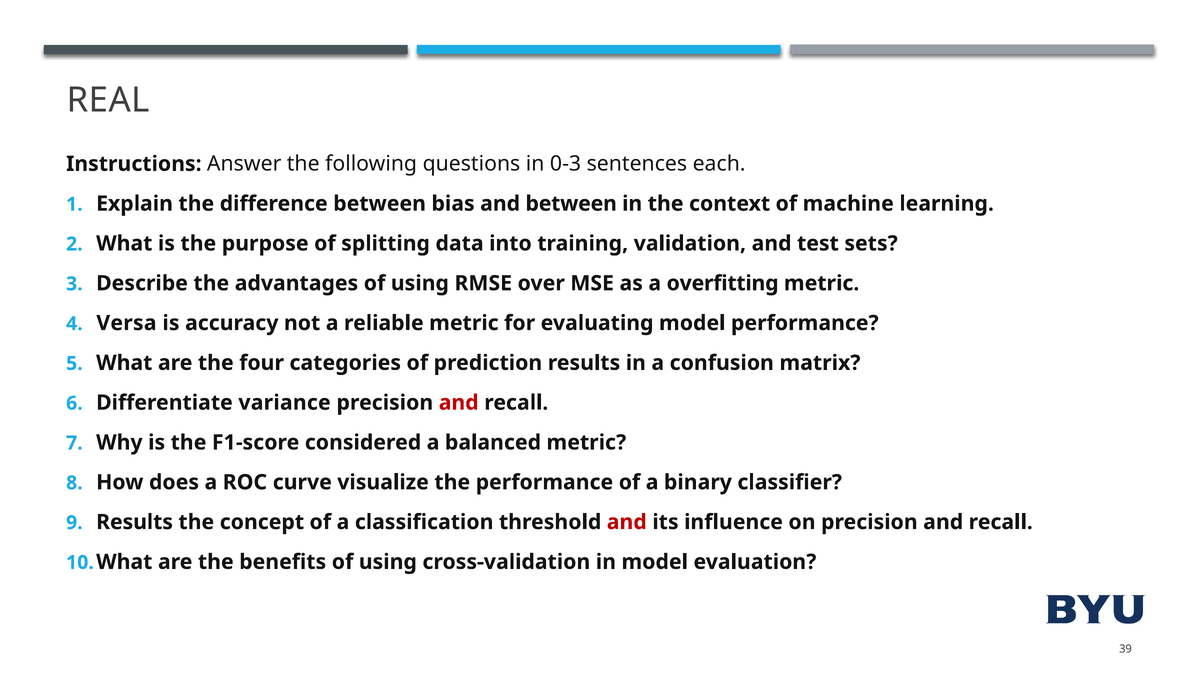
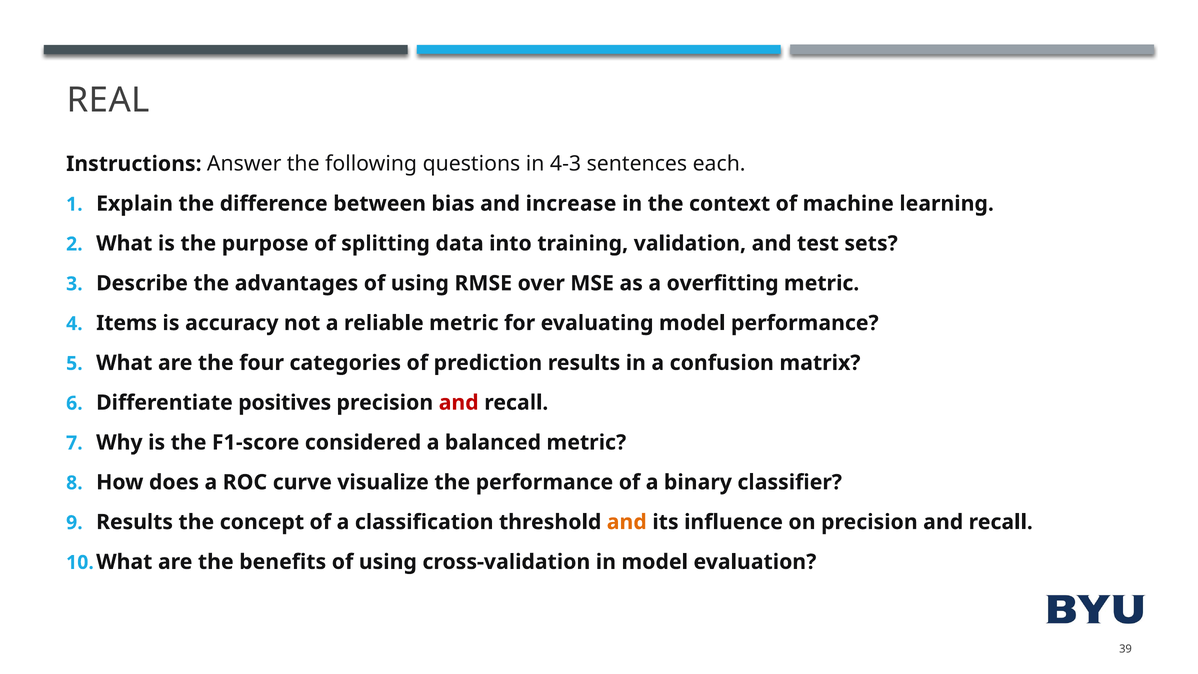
0-3: 0-3 -> 4-3 (566, 164)
and between: between -> increase (571, 204)
Versa: Versa -> Items (127, 323)
variance: variance -> positives (285, 403)
and colour: red -> orange (627, 522)
